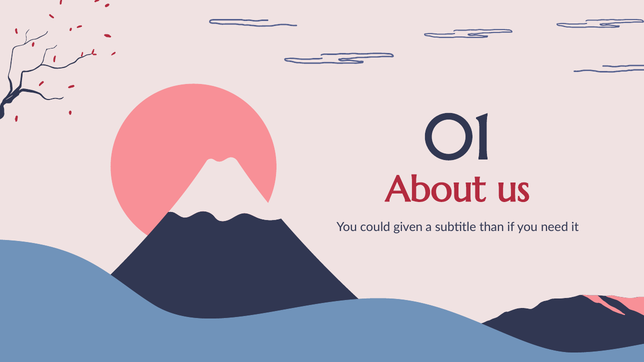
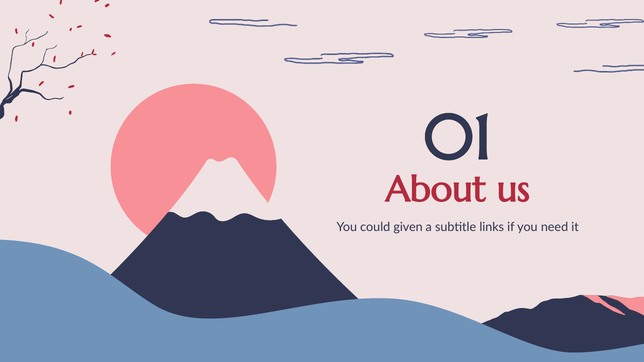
than: than -> links (492, 227)
